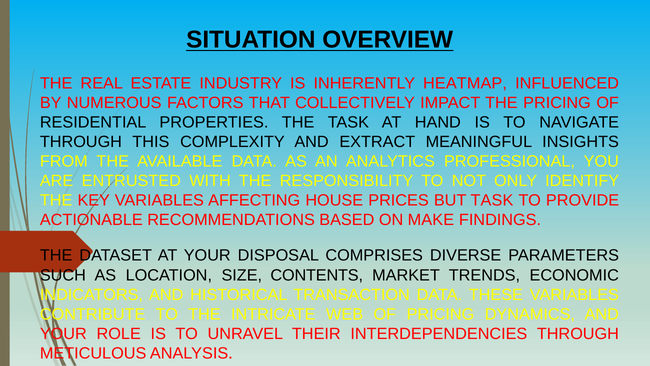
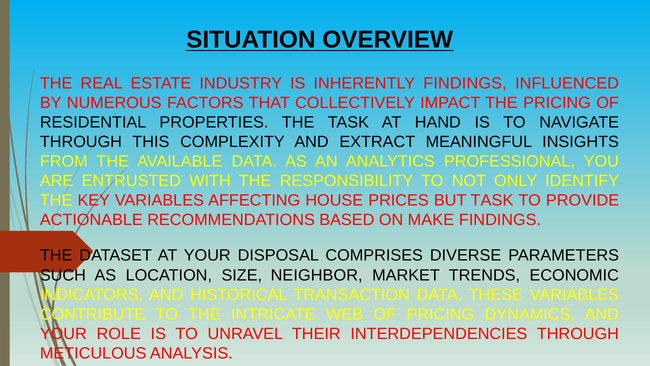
INHERENTLY HEATMAP: HEATMAP -> FINDINGS (465, 83)
CONTENTS: CONTENTS -> NEIGHBOR (317, 275)
